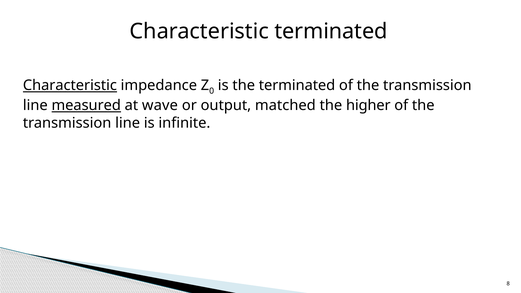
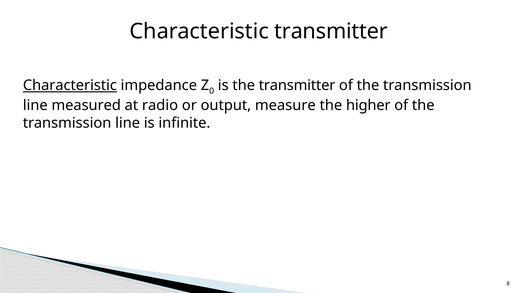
Characteristic terminated: terminated -> transmitter (331, 31)
the terminated: terminated -> transmitter (297, 85)
measured underline: present -> none (86, 106)
wave: wave -> radio (160, 106)
matched: matched -> measure (285, 106)
